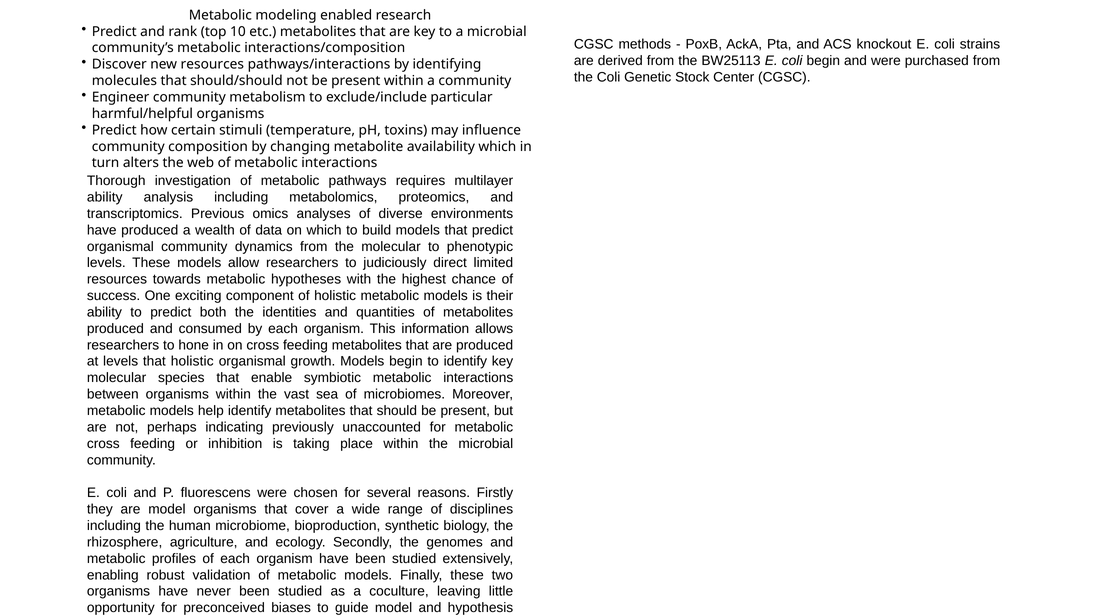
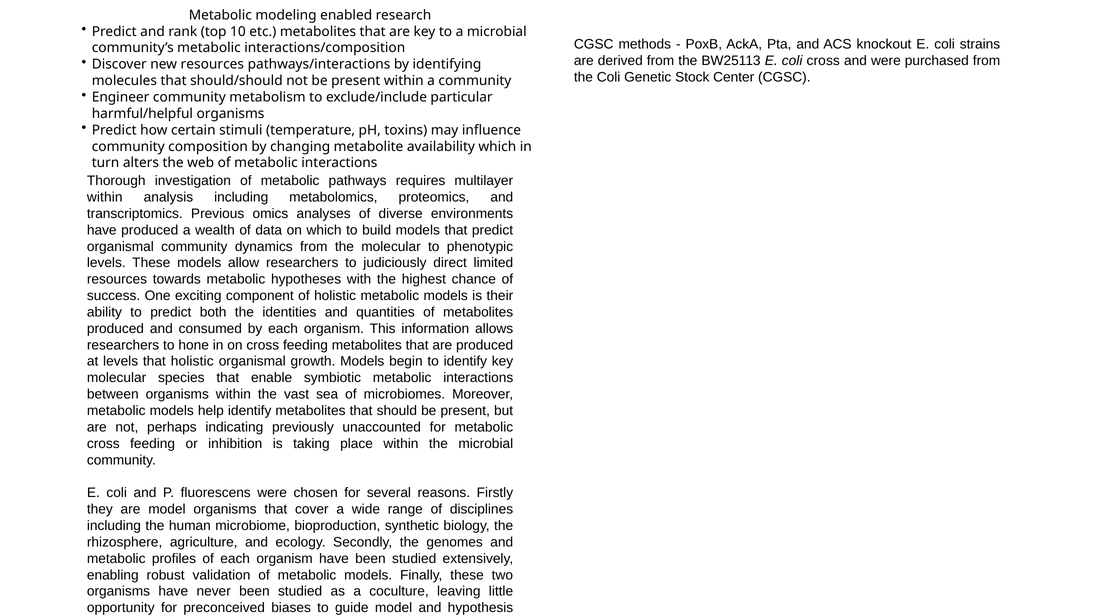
coli begin: begin -> cross (823, 61)
ability: ability -> within (105, 197)
